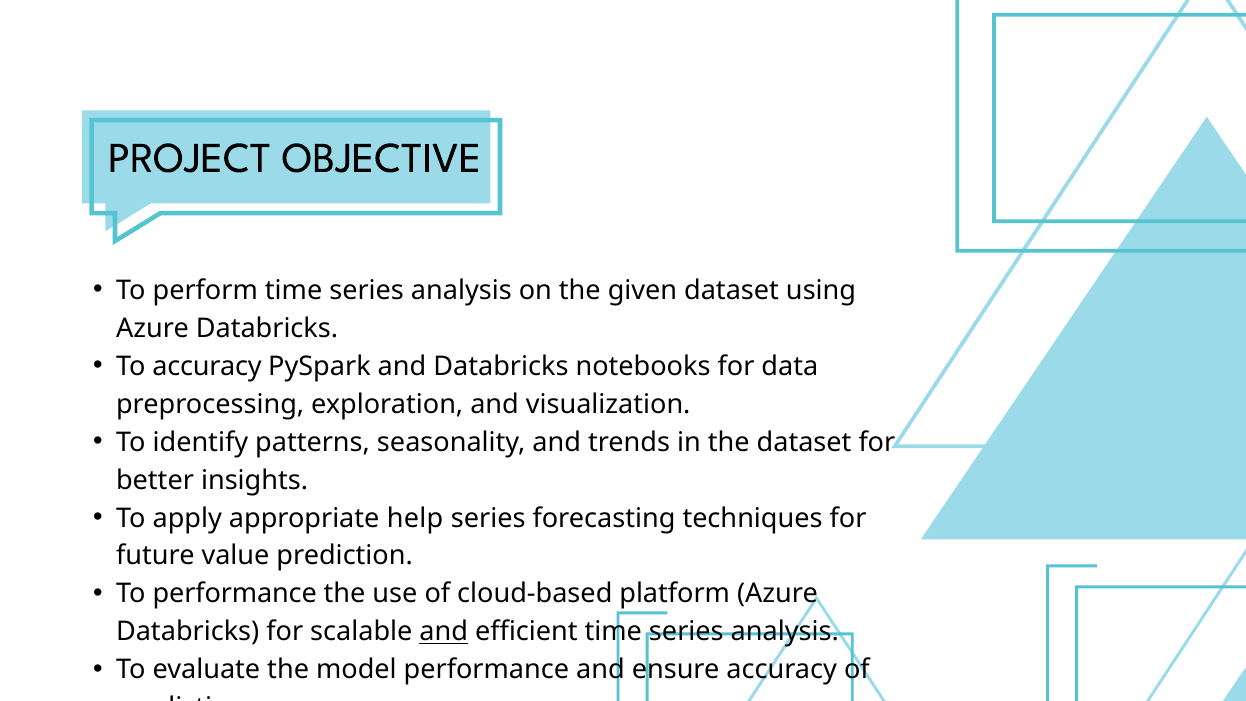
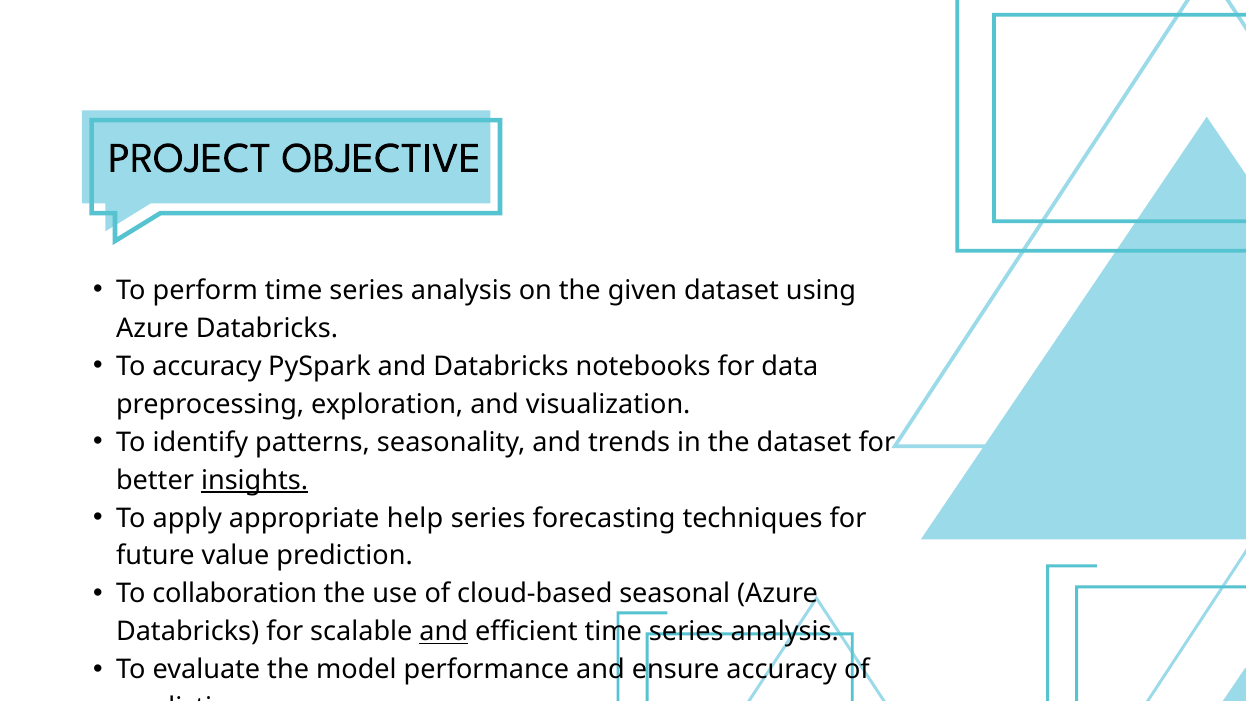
insights underline: none -> present (255, 480)
To performance: performance -> collaboration (235, 594)
platform: platform -> seasonal (675, 594)
